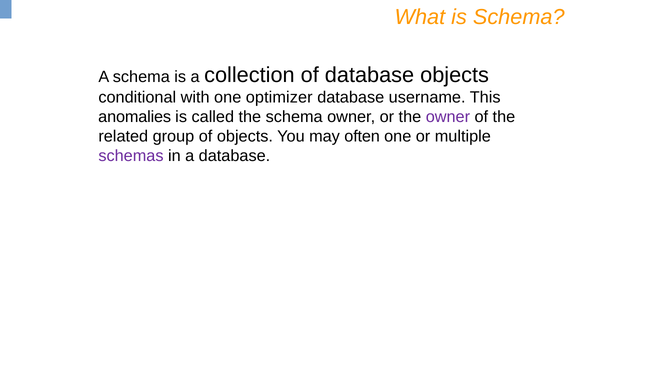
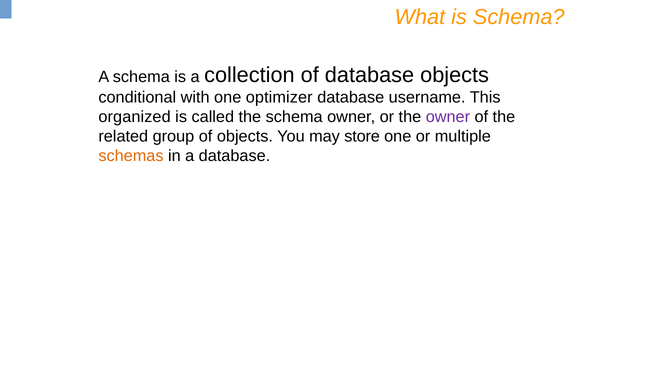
anomalies: anomalies -> organized (135, 117)
often: often -> store (362, 137)
schemas colour: purple -> orange (131, 156)
